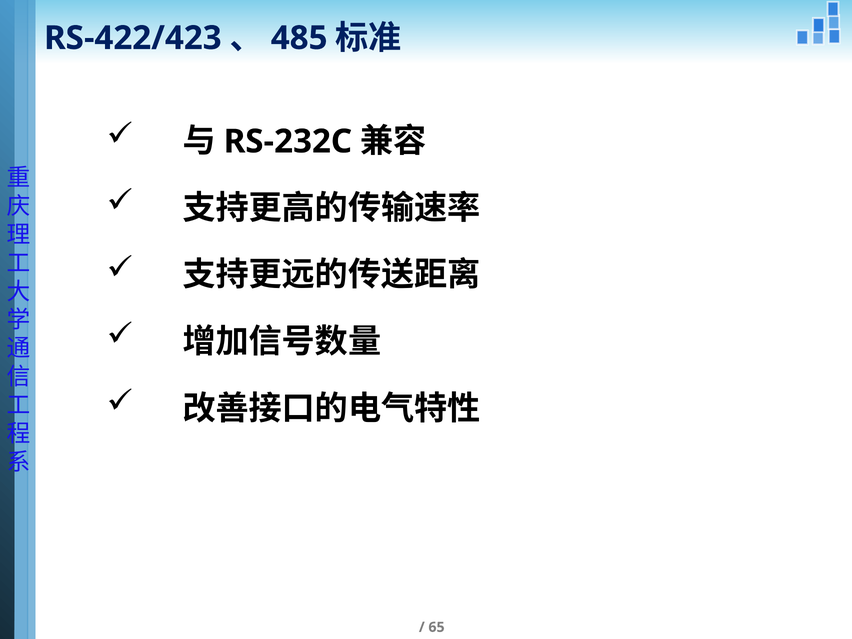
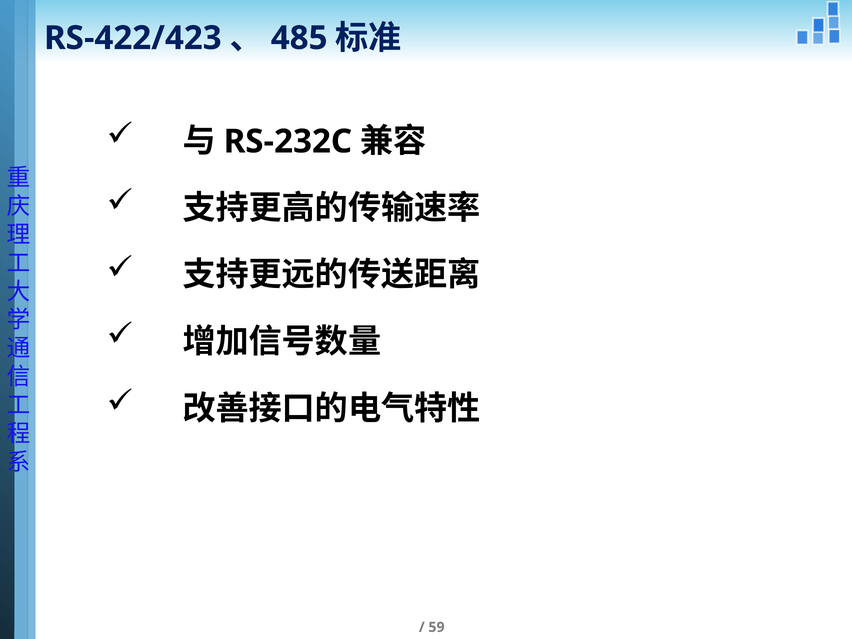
65: 65 -> 59 (437, 627)
